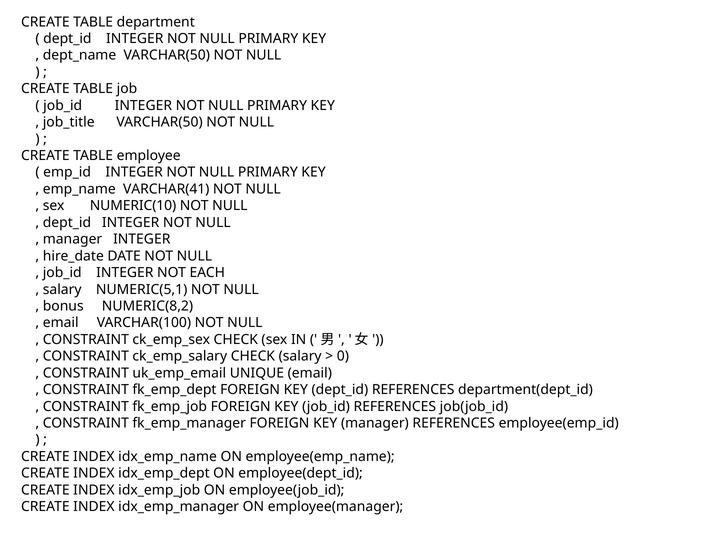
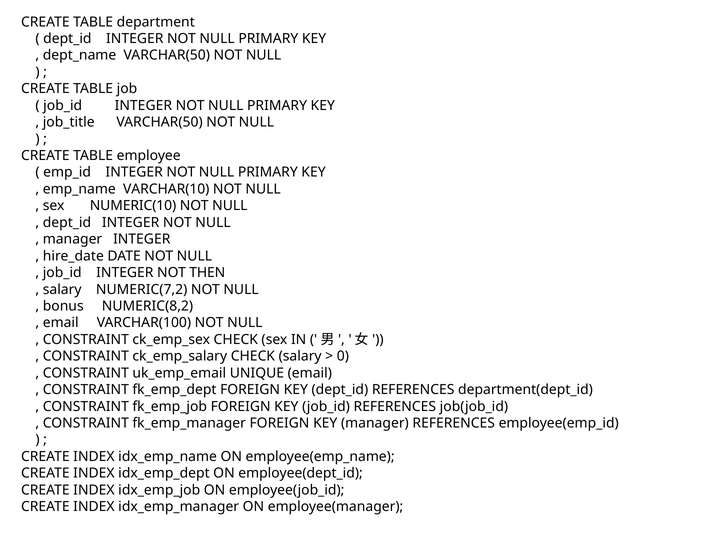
VARCHAR(41: VARCHAR(41 -> VARCHAR(10 (166, 189)
EACH: EACH -> THEN (207, 272)
NUMERIC(5,1: NUMERIC(5,1 -> NUMERIC(7,2 (142, 289)
